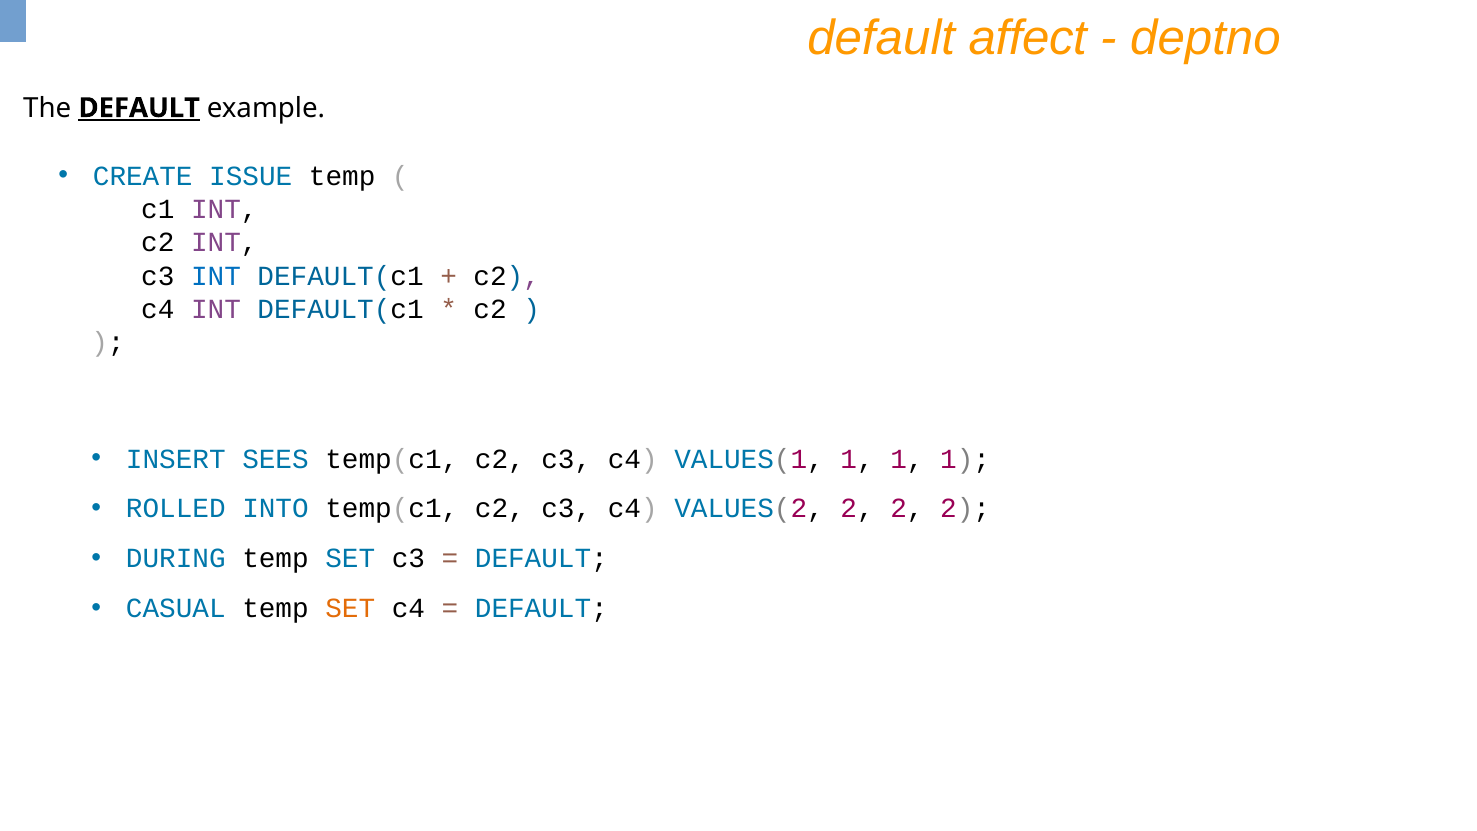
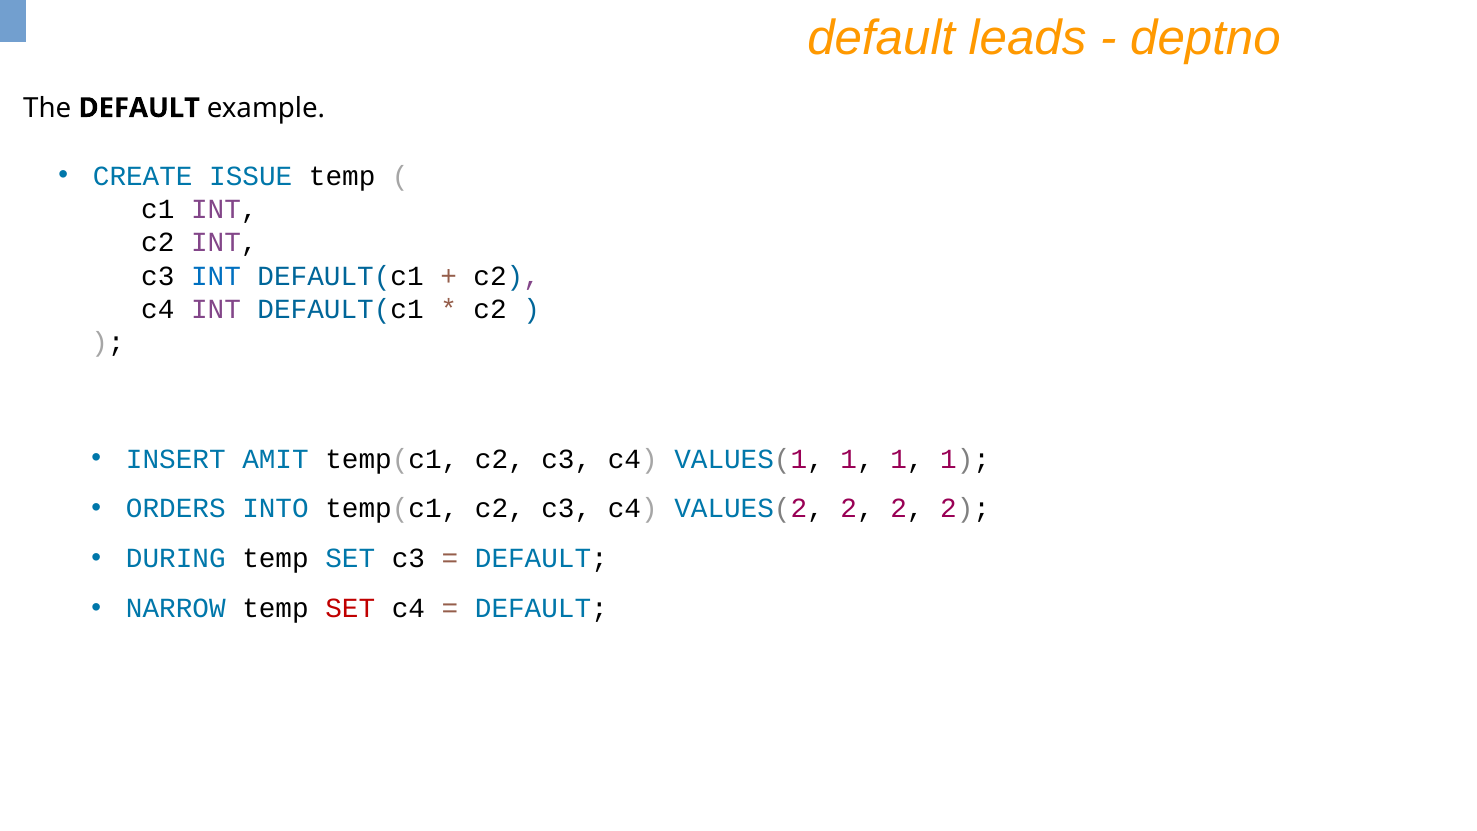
affect: affect -> leads (1028, 38)
DEFAULT underline: present -> none (139, 108)
SEES: SEES -> AMIT (275, 459)
ROLLED: ROLLED -> ORDERS (176, 509)
CASUAL: CASUAL -> NARROW (176, 608)
SET colour: orange -> red (350, 608)
